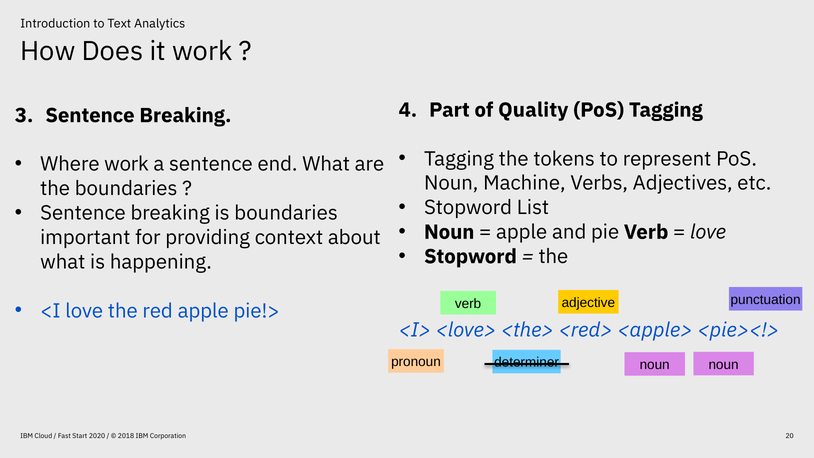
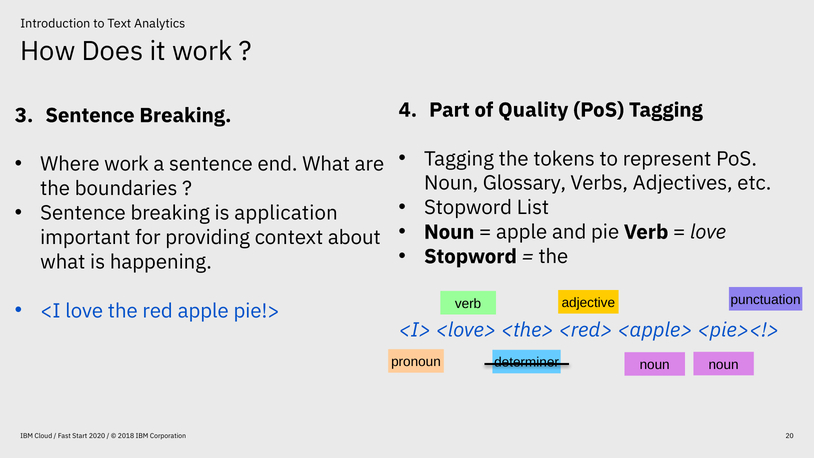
Machine: Machine -> Glossary (524, 183)
is boundaries: boundaries -> application (286, 213)
